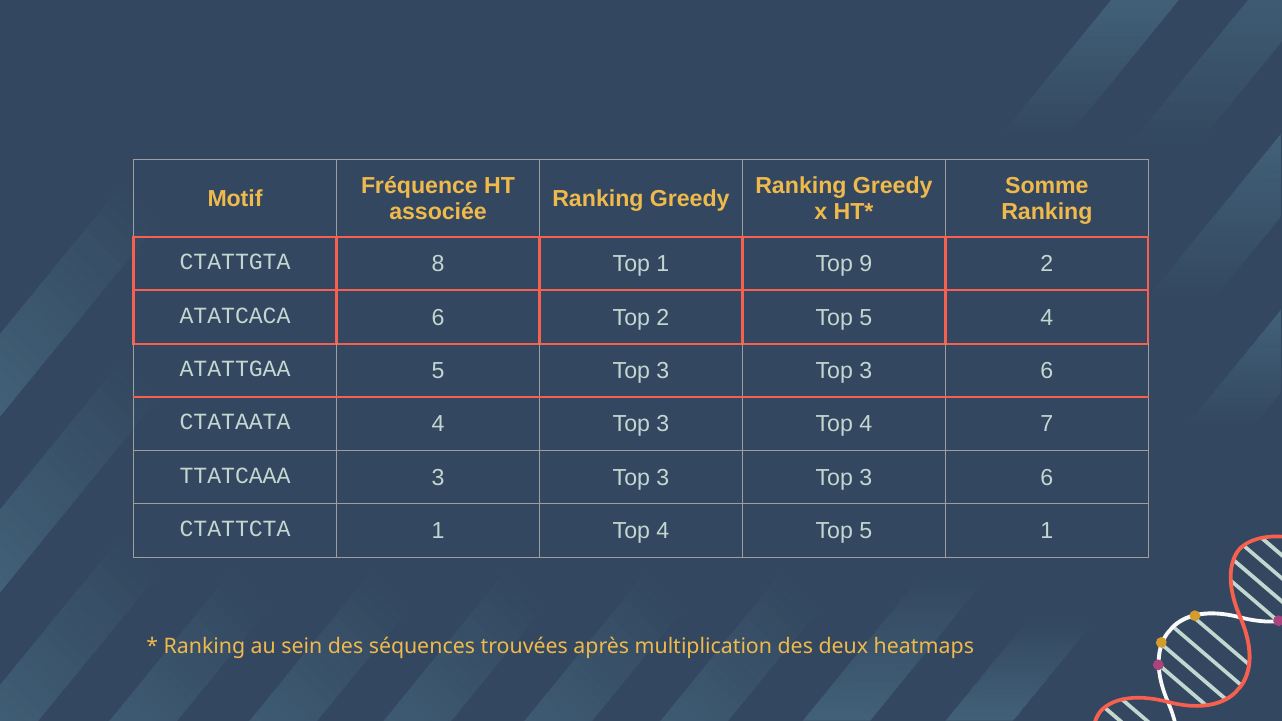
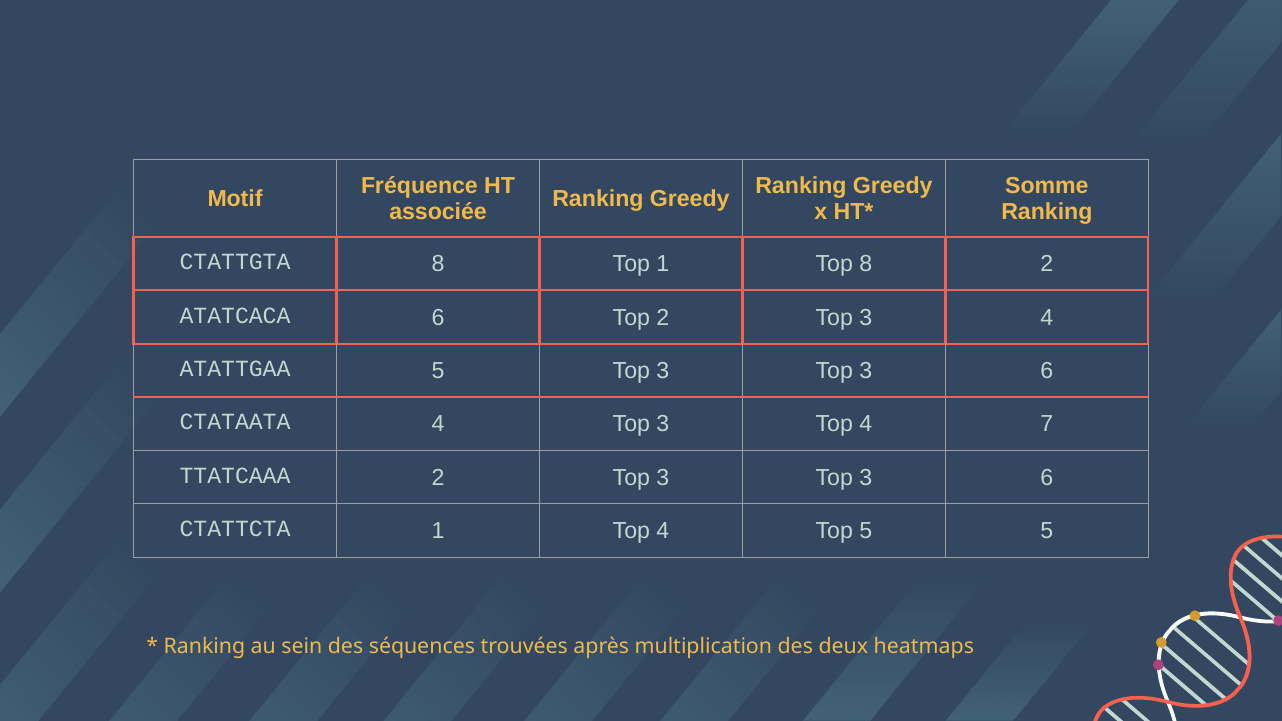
Top 9: 9 -> 8 (866, 264)
Top 2 Top 5: 5 -> 3 (866, 317)
TTATCAAA 3: 3 -> 2 (438, 478)
5 1: 1 -> 5 (1047, 531)
